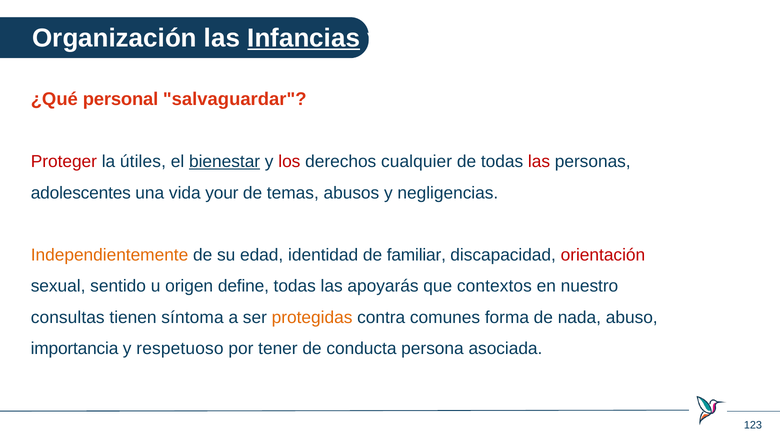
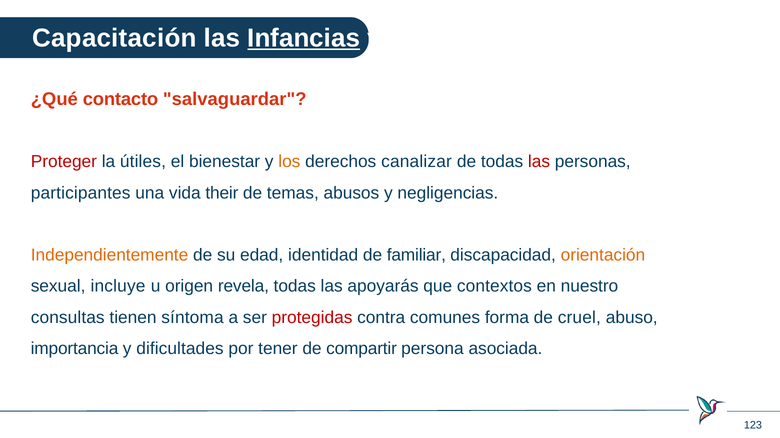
Organización: Organización -> Capacitación (114, 38)
personal: personal -> contacto (121, 99)
bienestar underline: present -> none (225, 162)
los colour: red -> orange (289, 162)
cualquier: cualquier -> canalizar (417, 162)
adolescentes: adolescentes -> participantes (81, 193)
your: your -> their (222, 193)
orientación colour: red -> orange (603, 256)
sentido: sentido -> incluye (118, 287)
define: define -> revela (243, 287)
protegidas colour: orange -> red (312, 318)
nada: nada -> cruel (579, 318)
respetuoso: respetuoso -> dificultades (180, 349)
conducta: conducta -> compartir (362, 349)
